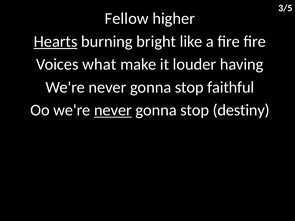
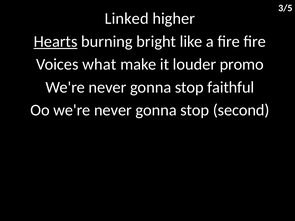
Fellow: Fellow -> Linked (127, 19)
having: having -> promo (242, 64)
never underline: present -> none (113, 110)
destiny: destiny -> second (241, 110)
